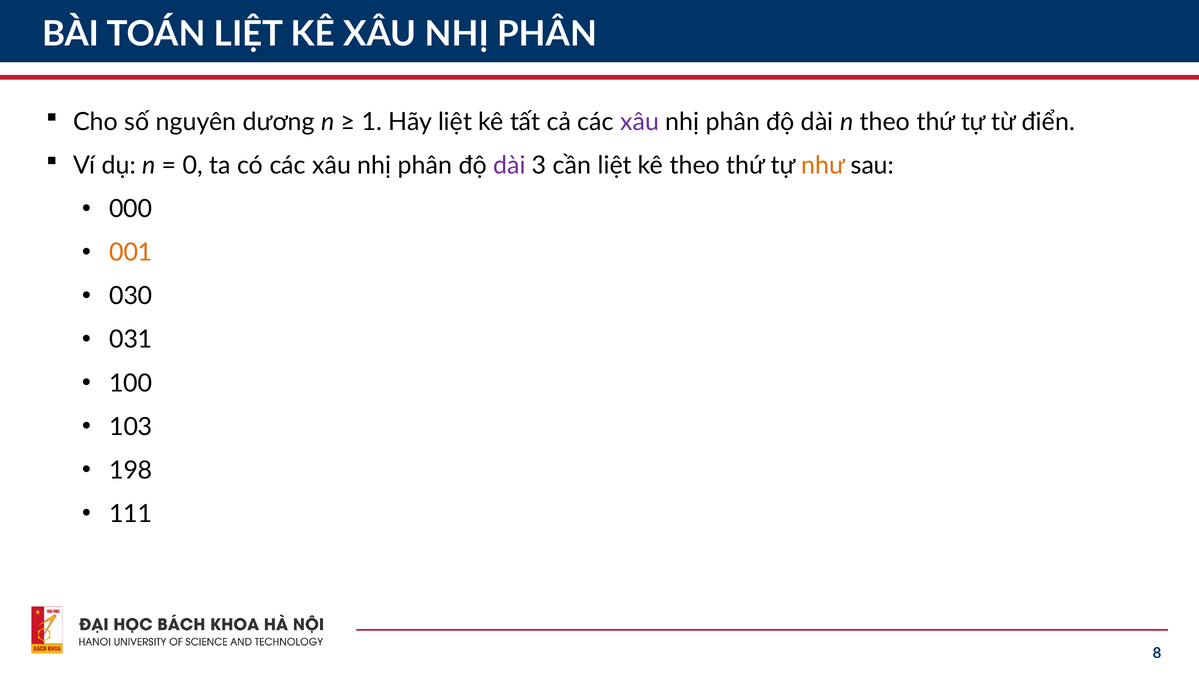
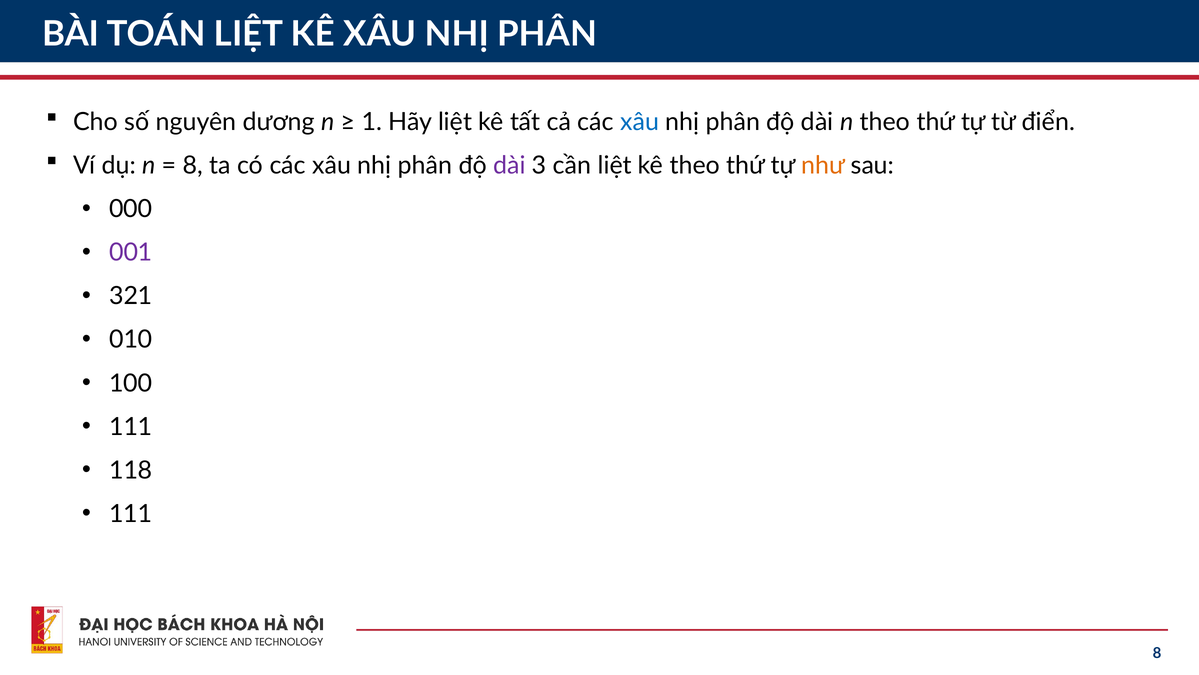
xâu colour: purple -> blue (639, 122)
0: 0 -> 8 (193, 166)
001 colour: orange -> purple (131, 252)
030: 030 -> 321 (131, 296)
031: 031 -> 010 (131, 339)
103: 103 -> 111 (131, 426)
198: 198 -> 118 (131, 470)
